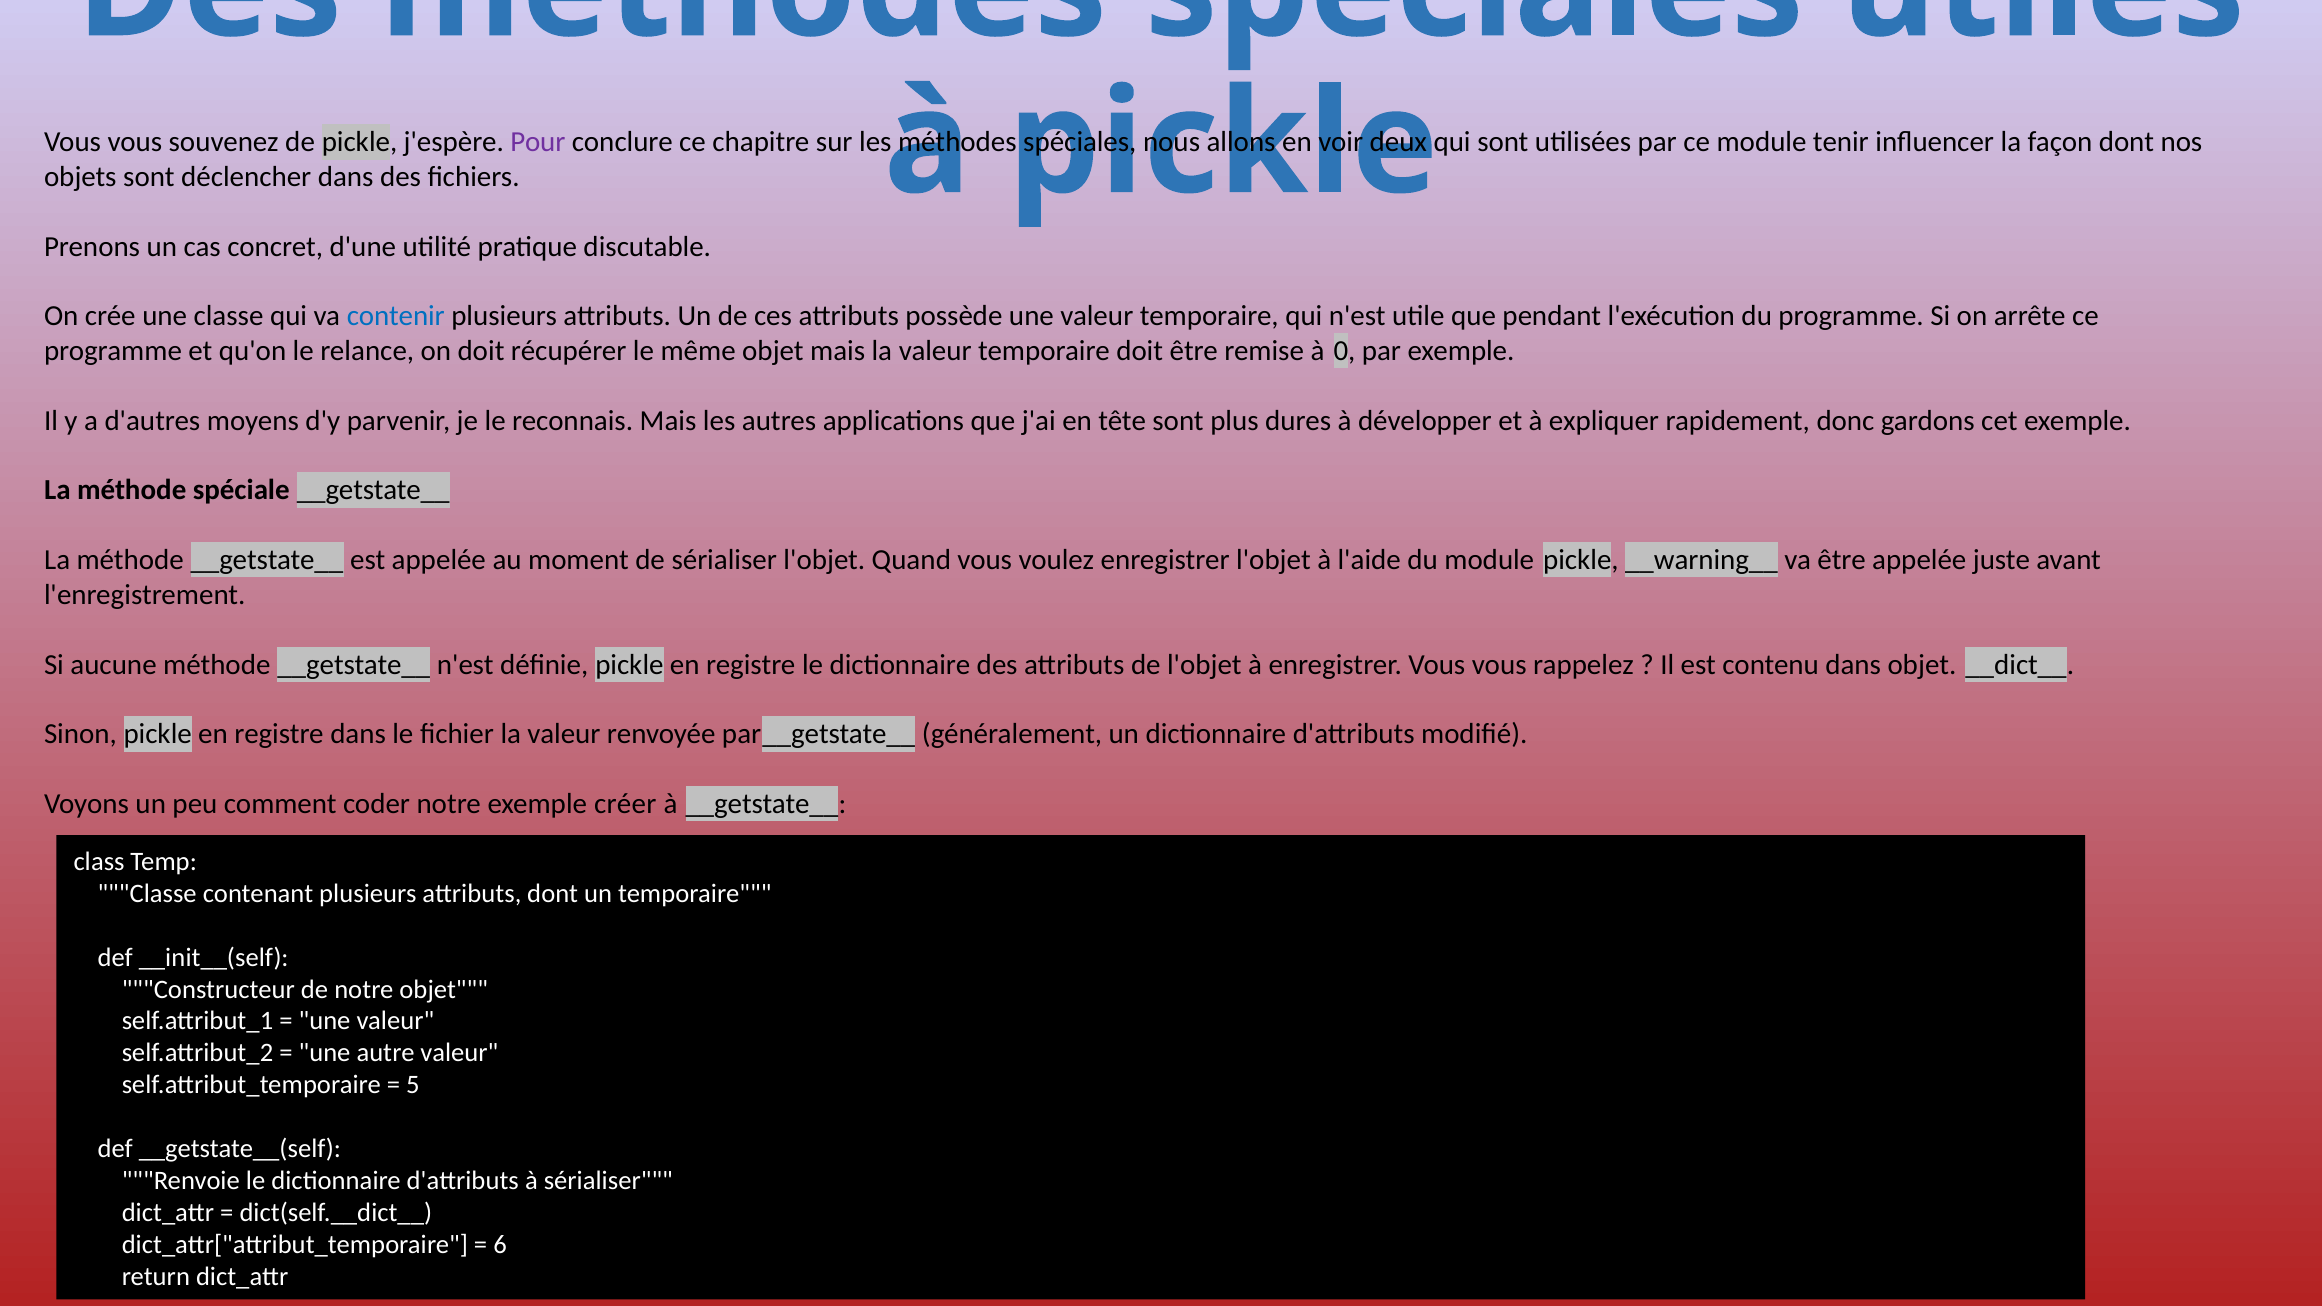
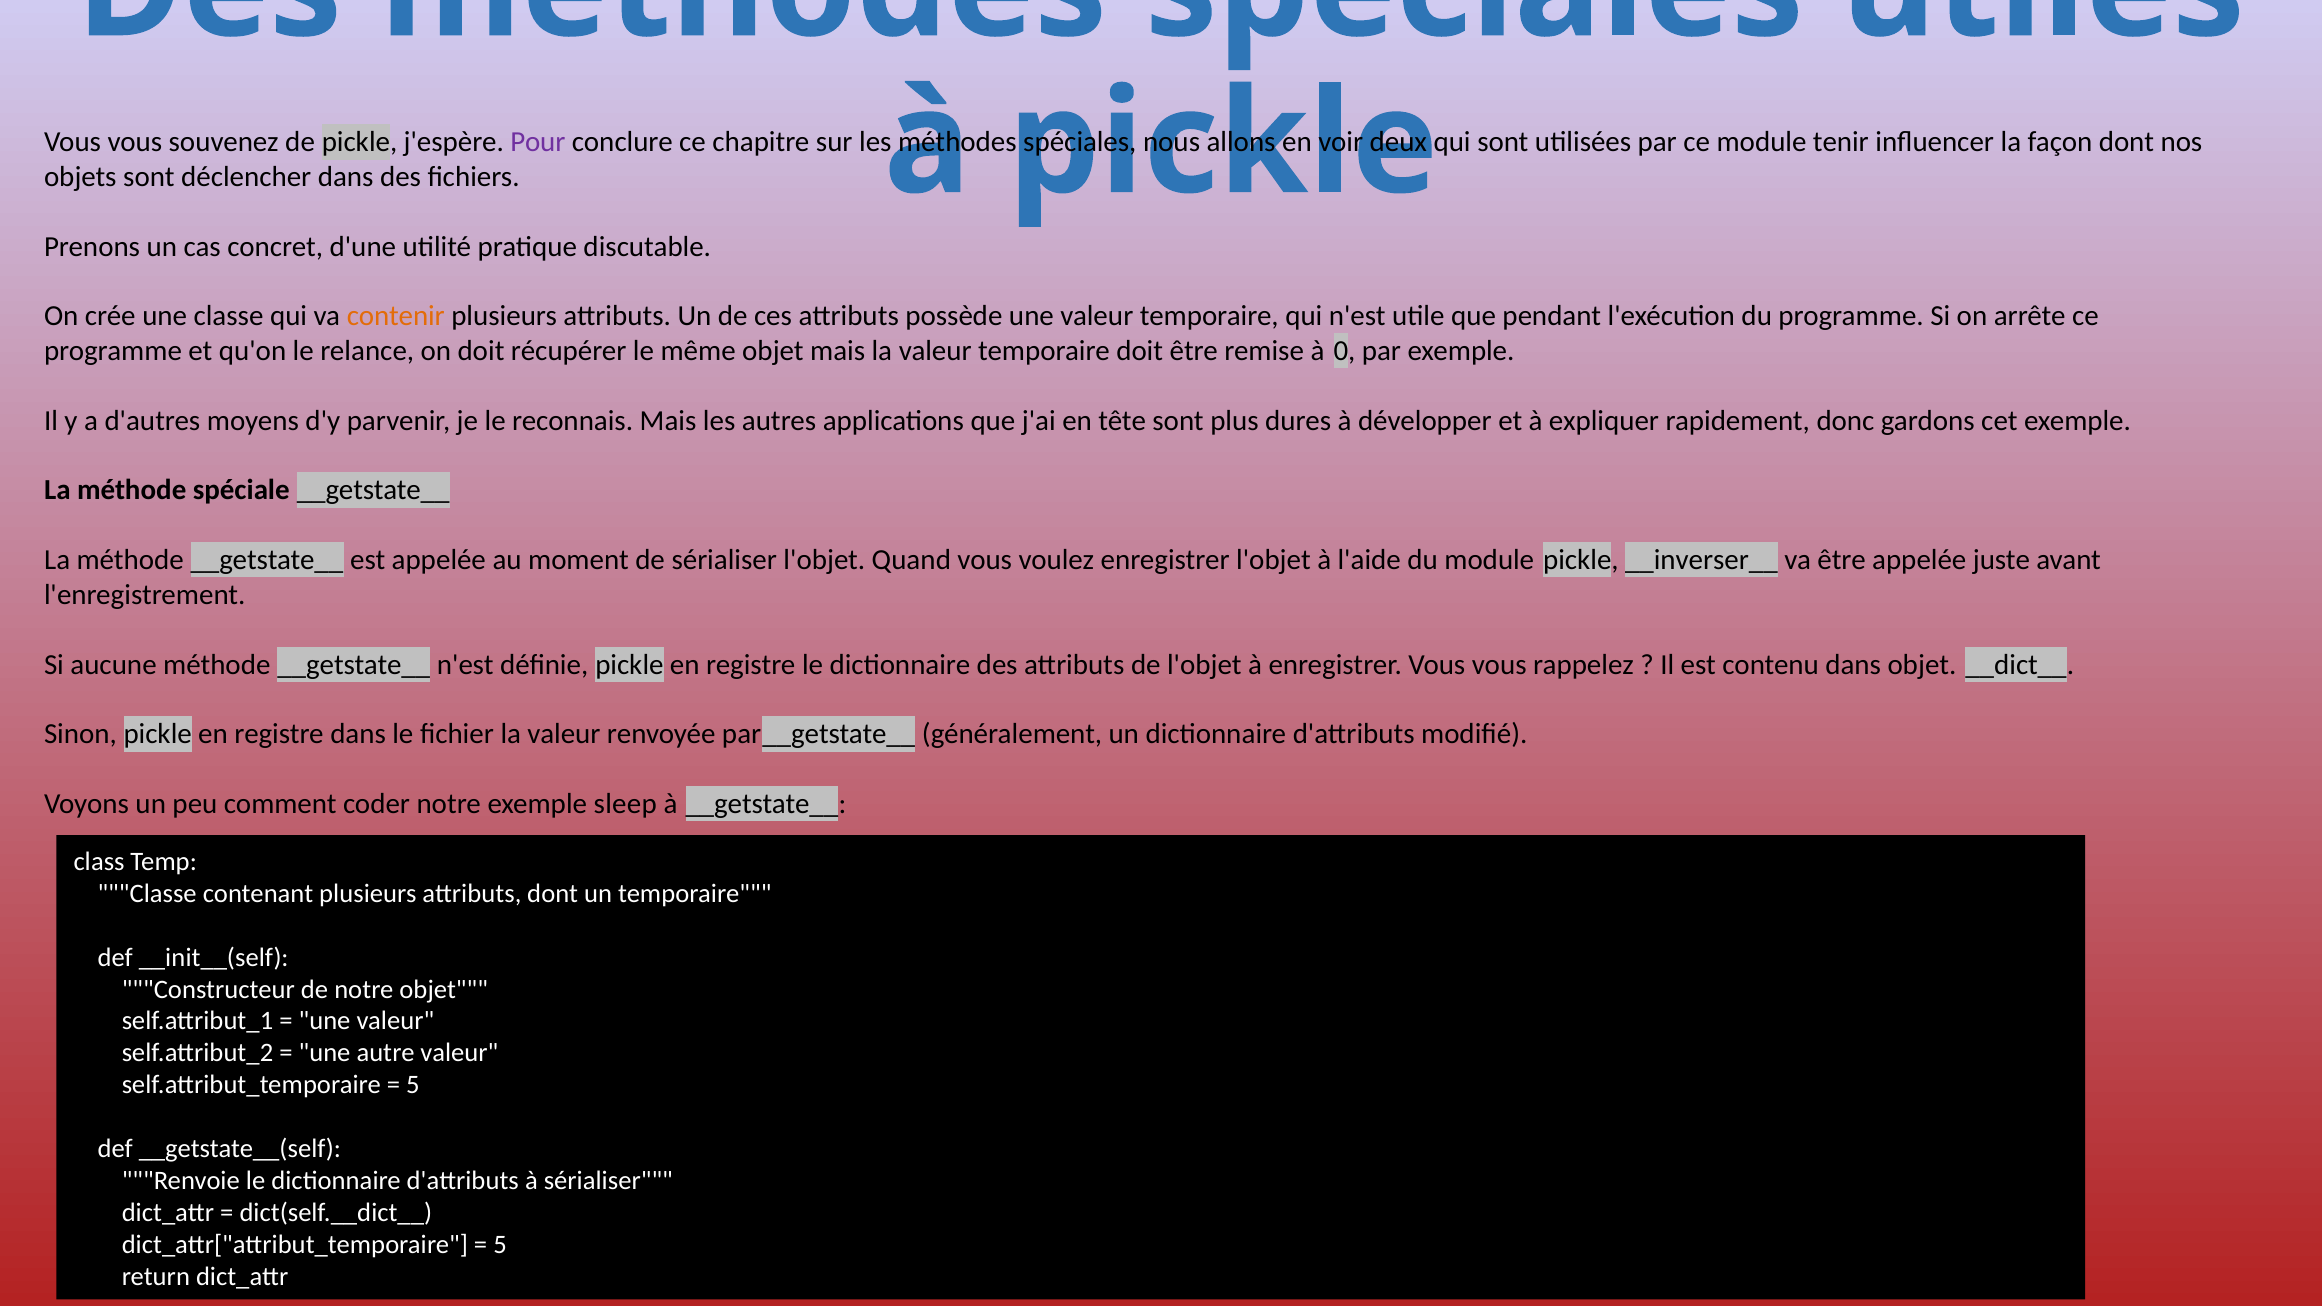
contenir colour: blue -> orange (396, 316)
__warning__: __warning__ -> __inverser__ (1701, 560)
créer: créer -> sleep (625, 804)
6: 6 -> 5 (500, 1245)
